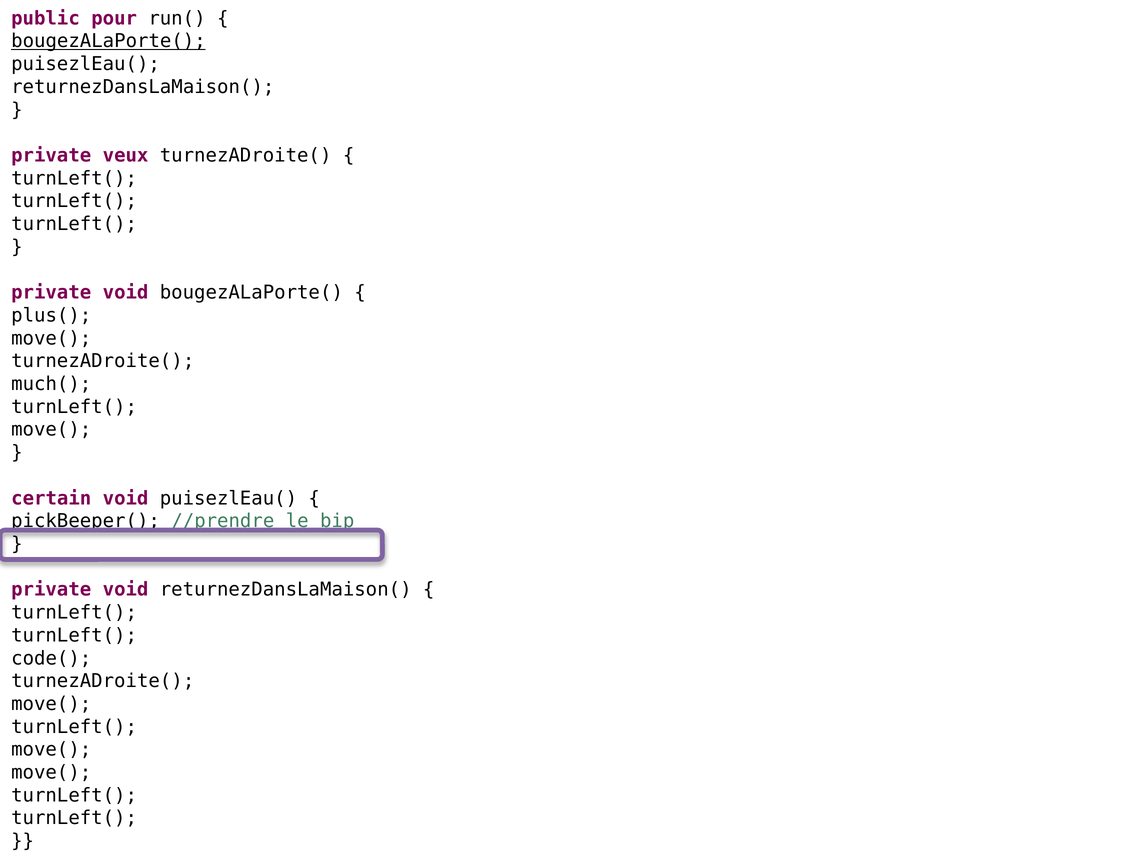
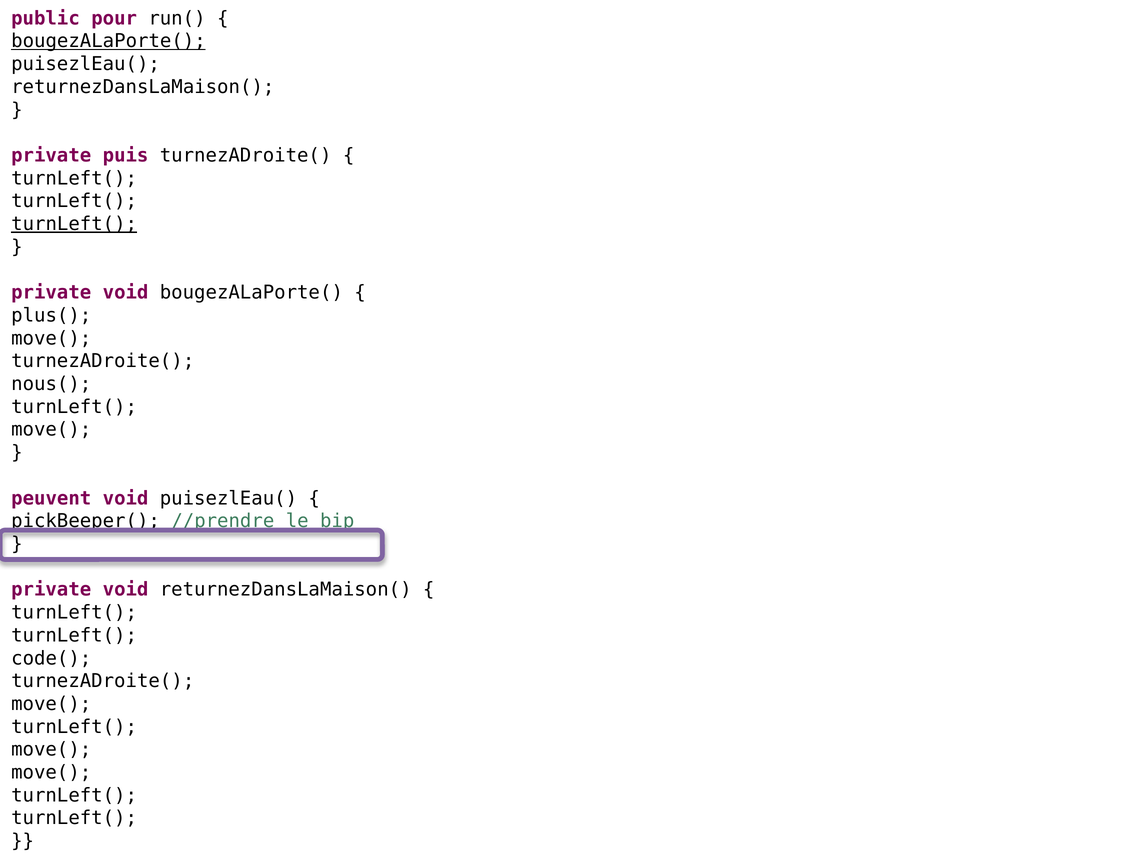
veux: veux -> puis (126, 155)
turnLeft( underline: none -> present (74, 224)
much(: much( -> nous( (51, 384)
certain: certain -> peuvent (51, 498)
